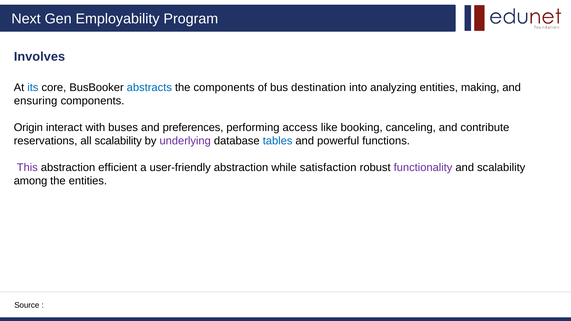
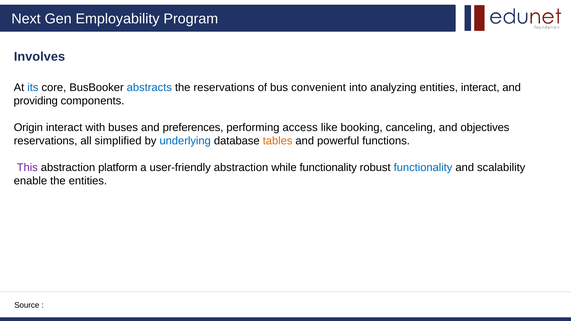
the components: components -> reservations (224, 88)
destination: destination -> convenient (319, 88)
entities making: making -> interact (480, 88)
ensuring: ensuring -> providing (36, 101)
contribute: contribute -> objectives (485, 128)
all scalability: scalability -> simplified (118, 141)
underlying colour: purple -> blue (185, 141)
tables colour: blue -> orange (278, 141)
efficient: efficient -> platform (118, 168)
while satisfaction: satisfaction -> functionality (328, 168)
functionality colour: purple -> blue (423, 168)
among: among -> enable (30, 181)
